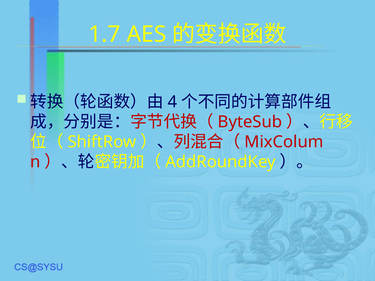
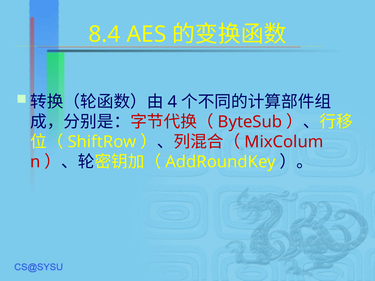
1.7: 1.7 -> 8.4 (104, 34)
